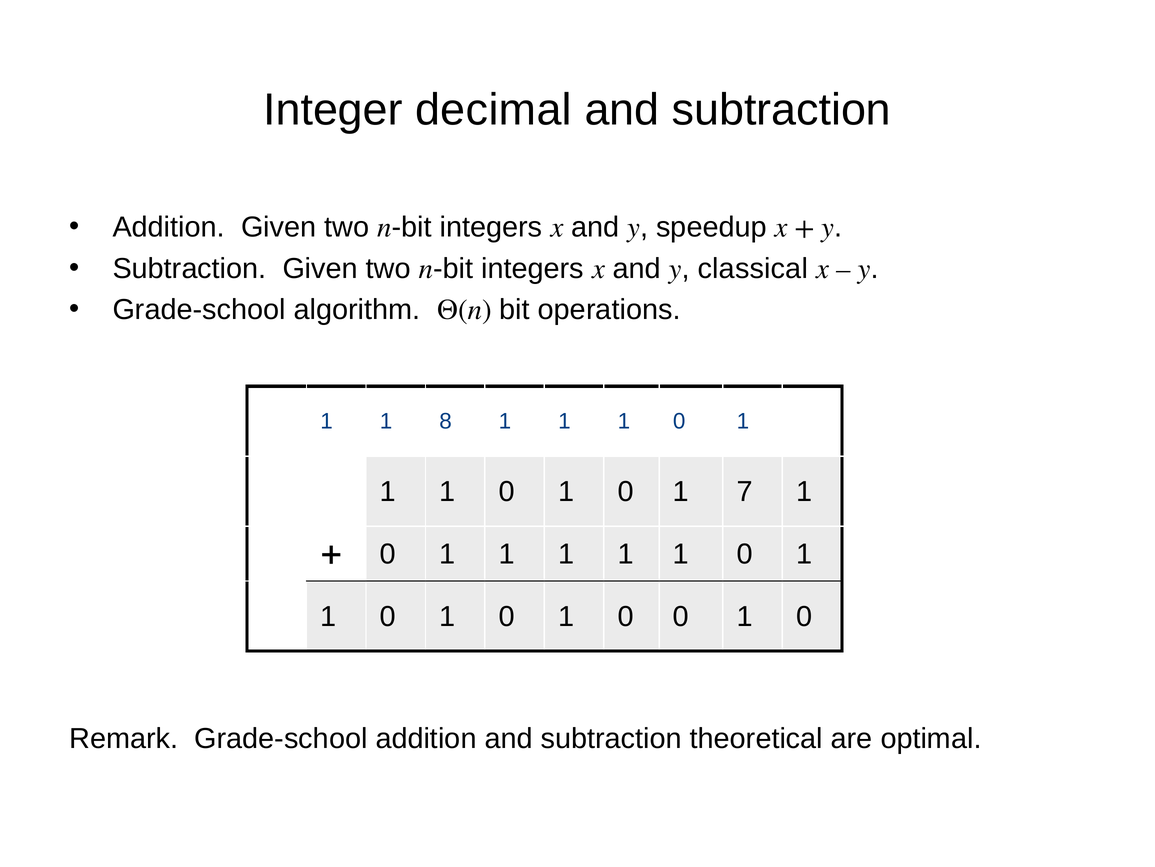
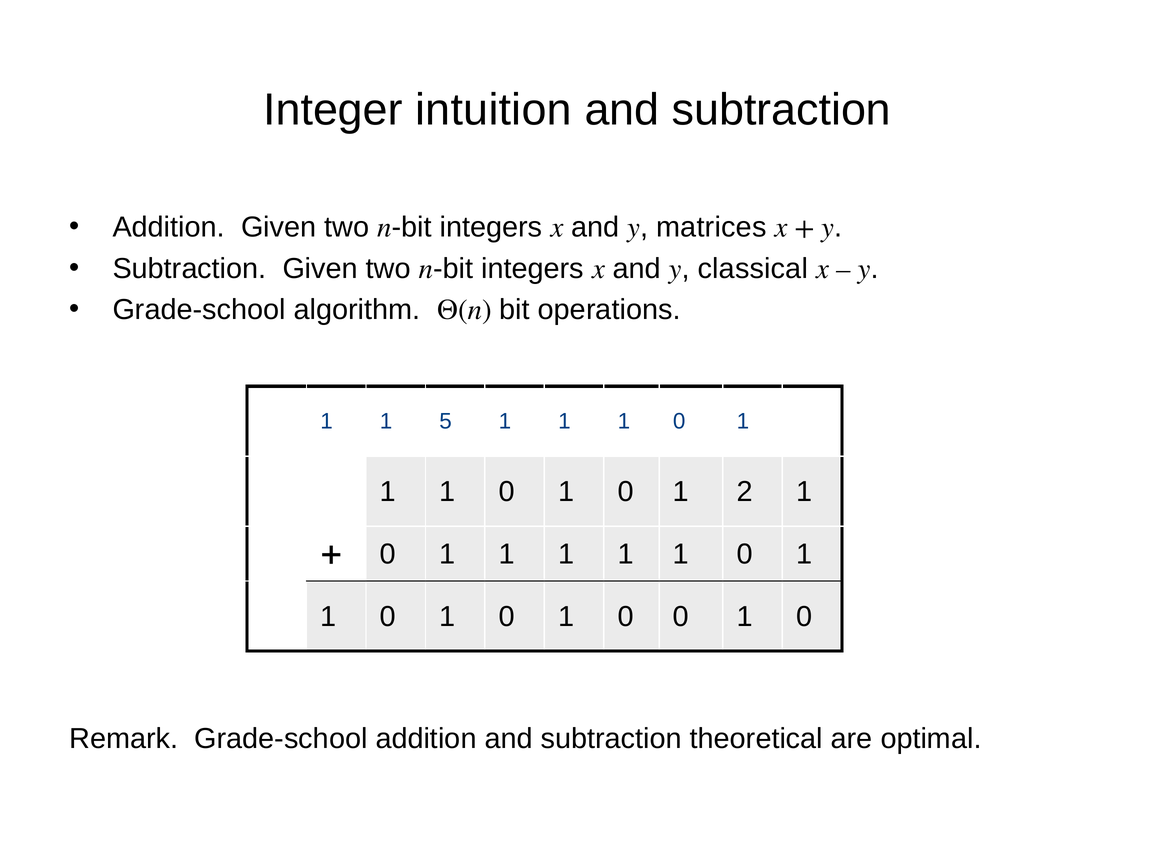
decimal: decimal -> intuition (494, 110)
speedup: speedup -> matrices (711, 227)
8: 8 -> 5 (446, 421)
7: 7 -> 2 (745, 491)
